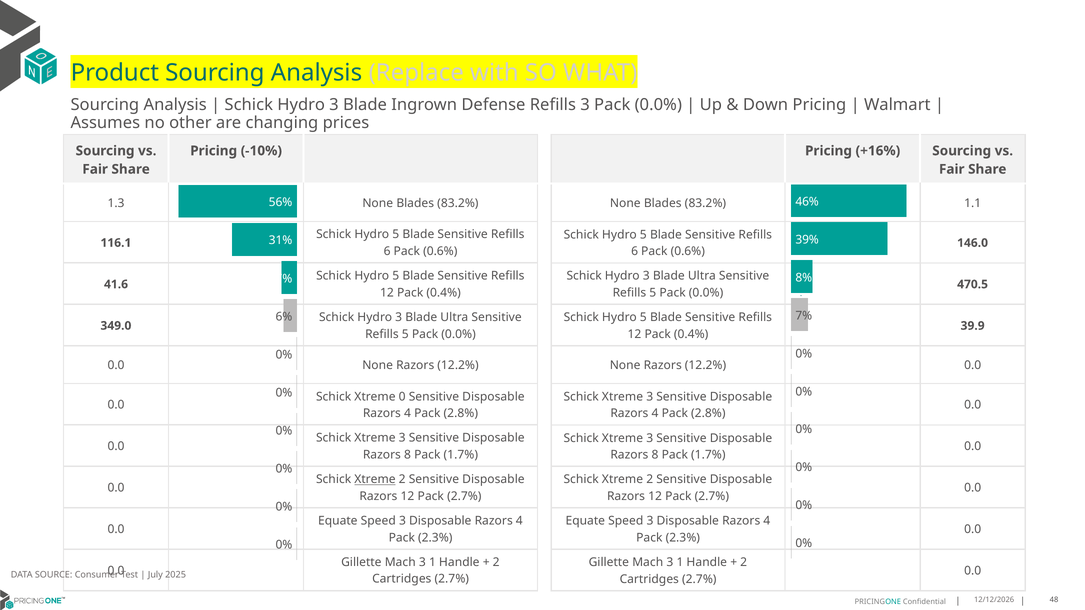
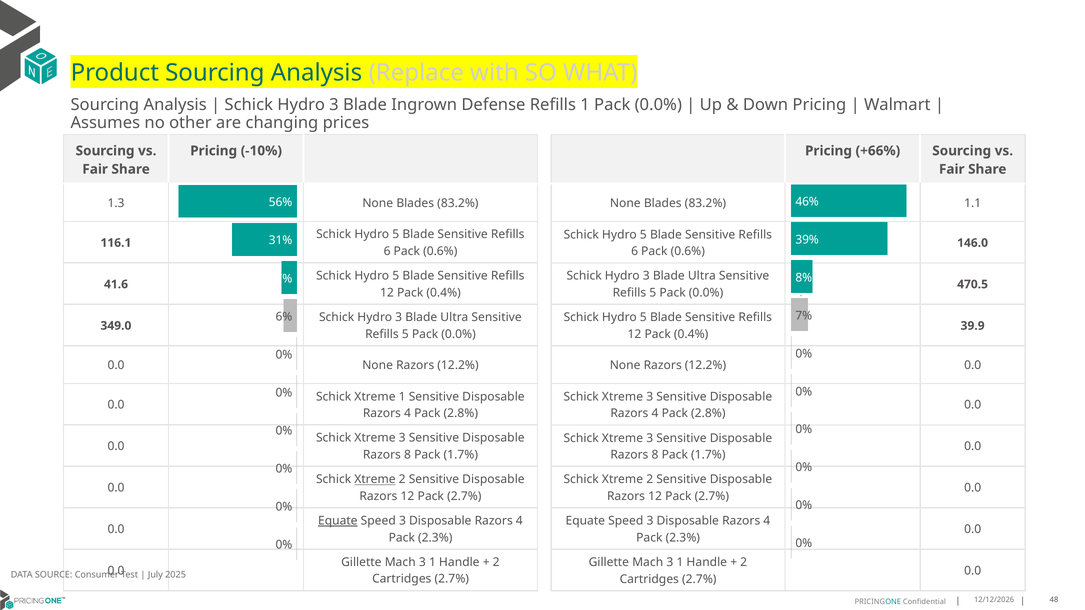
Refills 3: 3 -> 1 (585, 105)
+16%: +16% -> +66% (878, 151)
Xtreme 0: 0 -> 1 (402, 397)
Equate underline: none -> present (338, 521)
